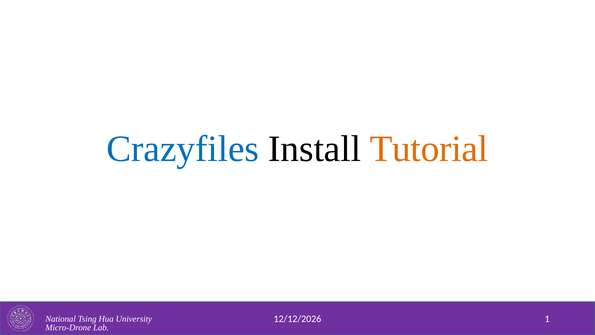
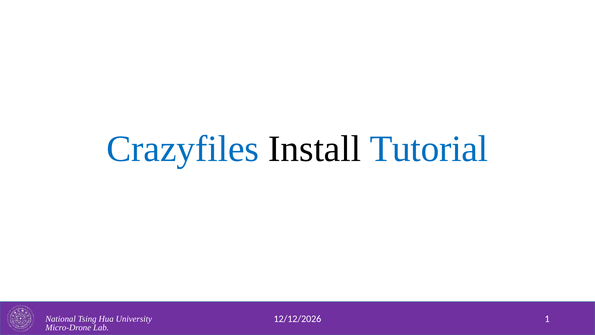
Tutorial colour: orange -> blue (429, 149)
